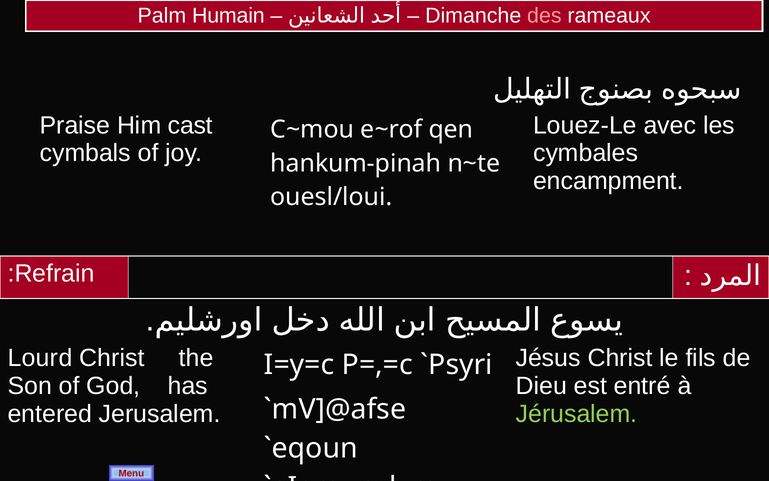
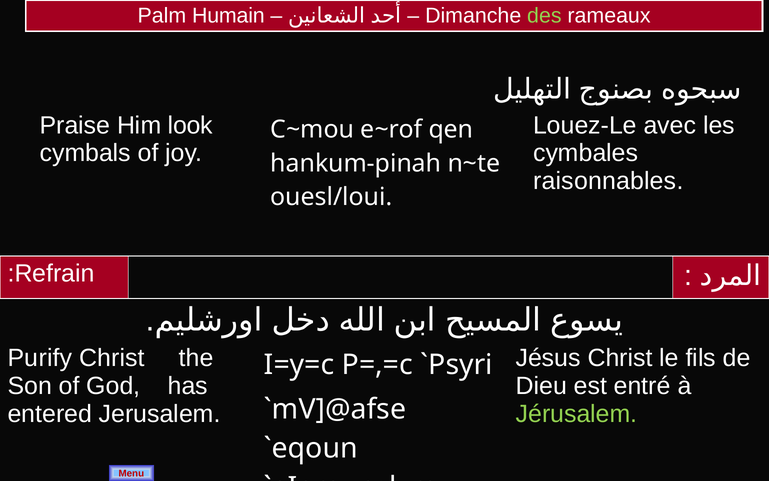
des colour: pink -> light green (544, 15)
cast: cast -> look (190, 125)
encampment: encampment -> raisonnables (608, 181)
Lourd: Lourd -> Purify (40, 358)
